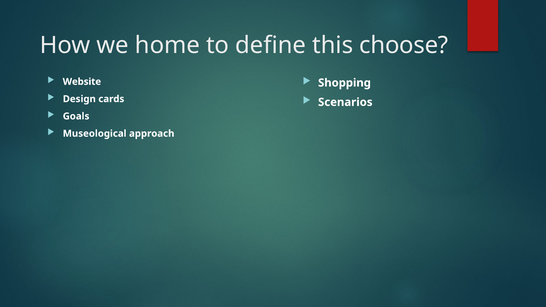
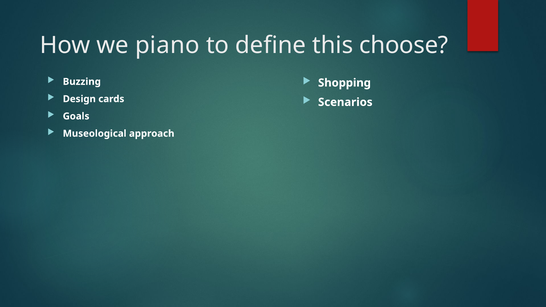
home: home -> piano (167, 45)
Website: Website -> Buzzing (82, 82)
